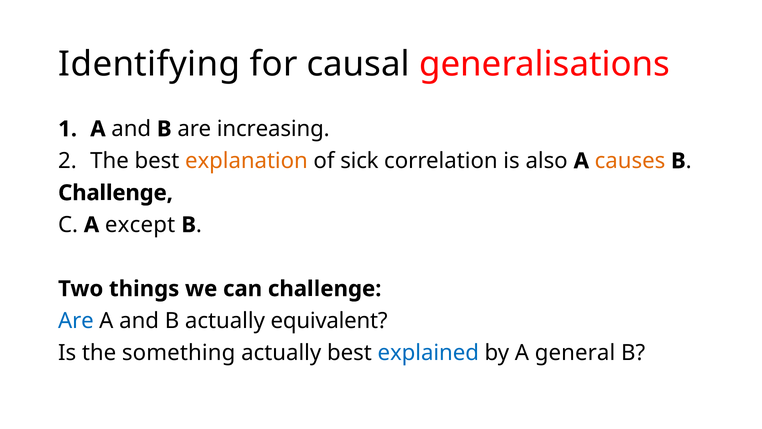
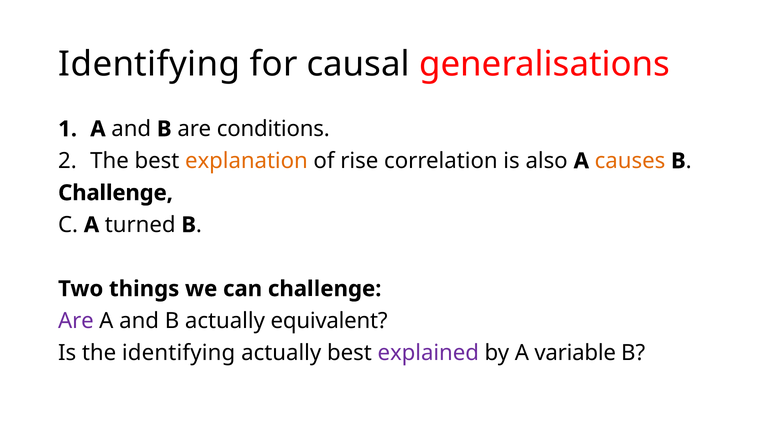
increasing: increasing -> conditions (273, 129)
sick: sick -> rise (359, 161)
except: except -> turned (140, 225)
Are colour: blue -> purple (76, 321)
the something: something -> identifying (179, 352)
explained colour: blue -> purple (428, 352)
general: general -> variable (575, 352)
